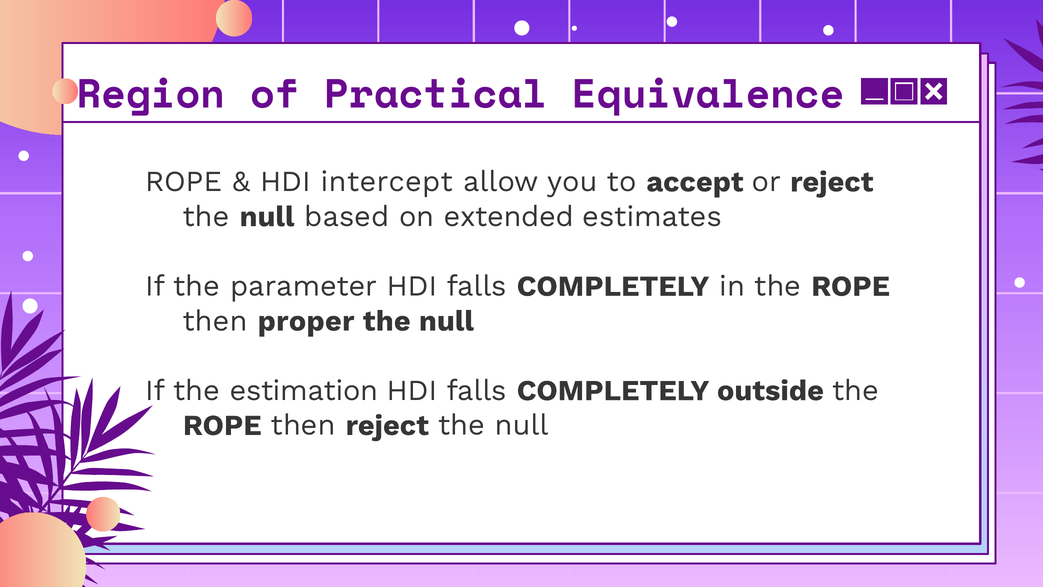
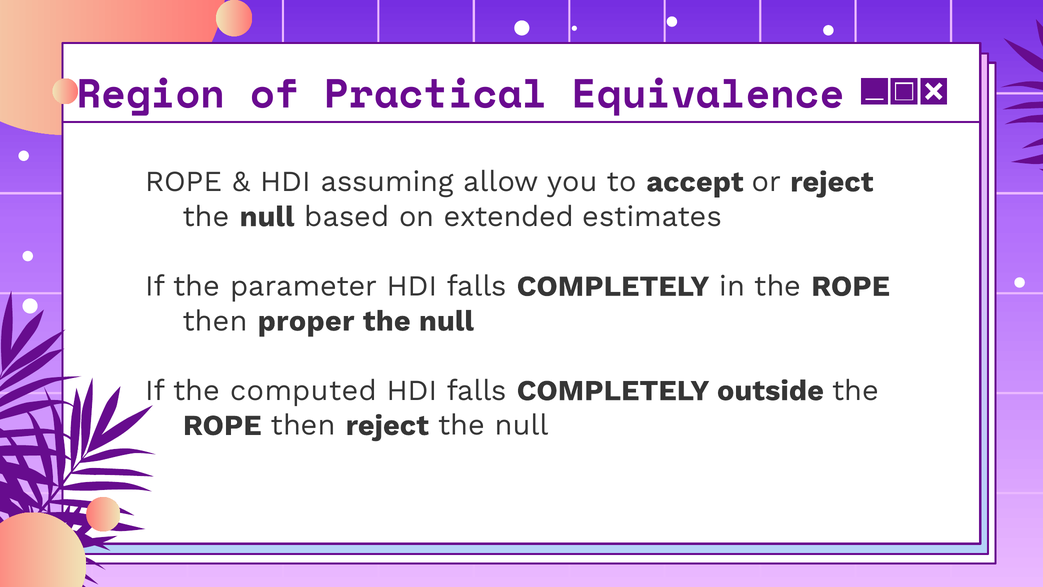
intercept: intercept -> assuming (387, 182)
estimation: estimation -> computed (304, 390)
